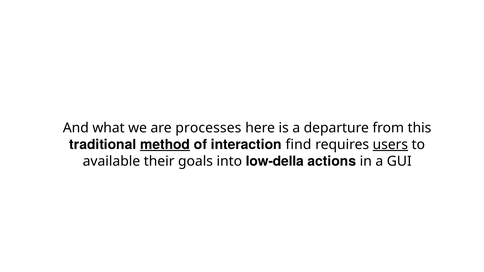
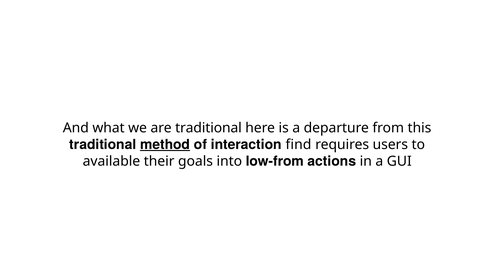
are processes: processes -> traditional (208, 128)
users underline: present -> none (390, 145)
low-della: low-della -> low-from (275, 161)
